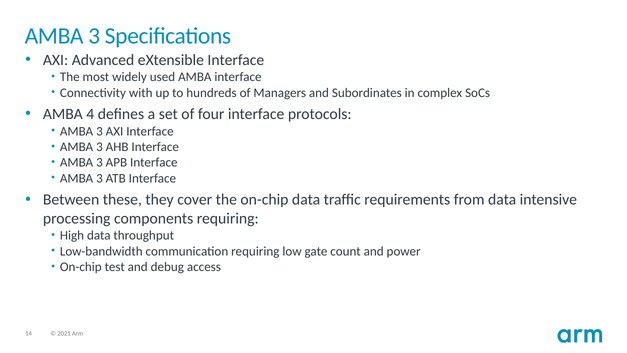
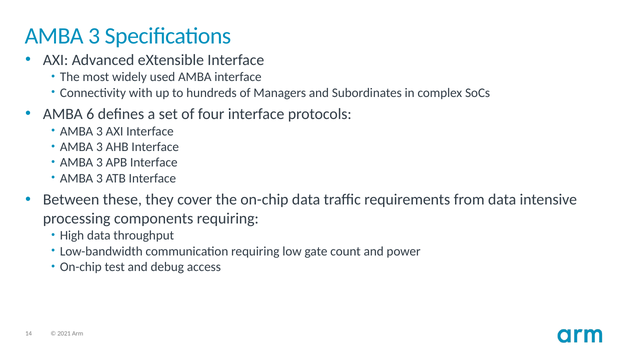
4: 4 -> 6 (90, 114)
